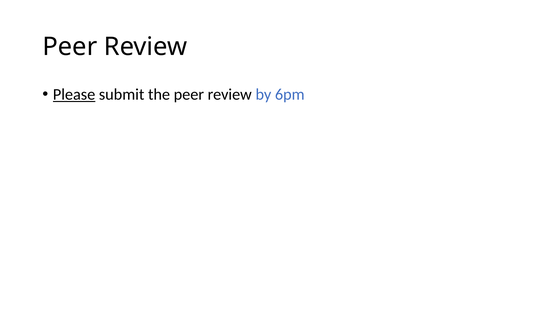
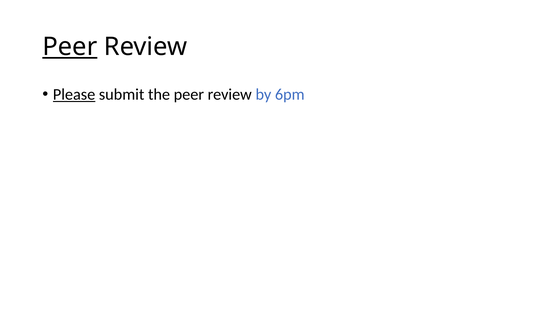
Peer underline: none -> present (70, 47)
